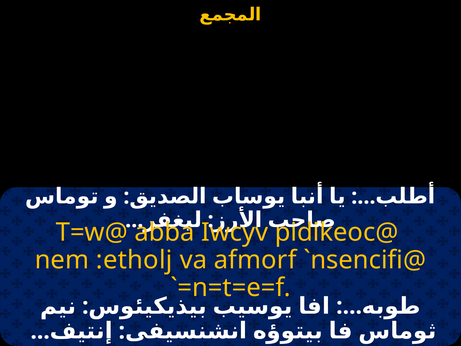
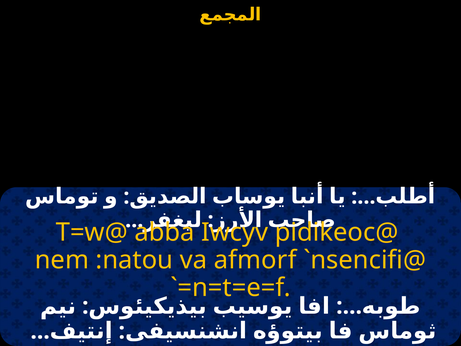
:etholj: :etholj -> :natou (134, 260)
